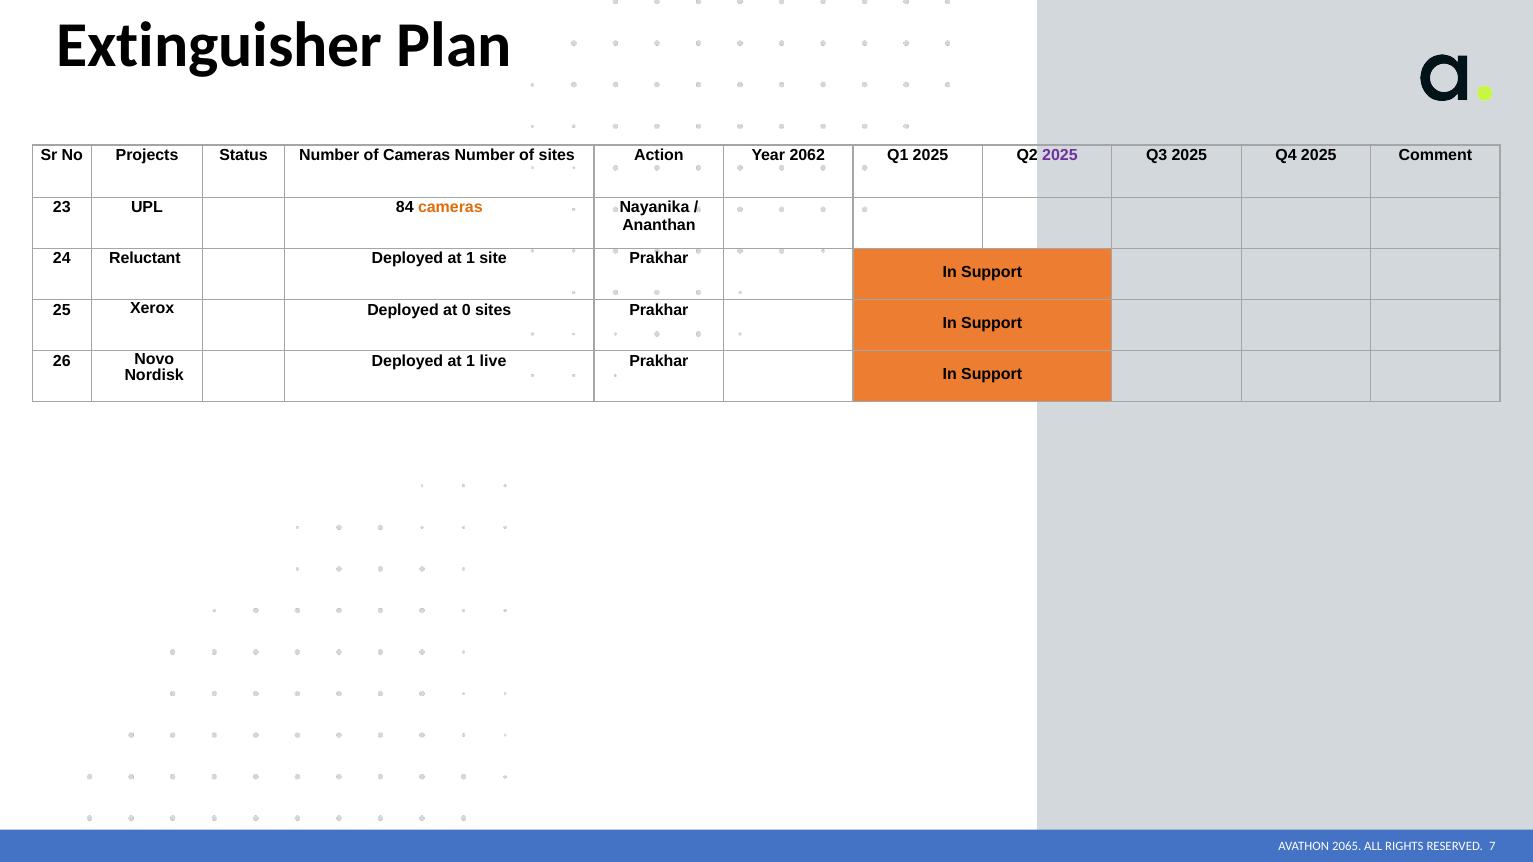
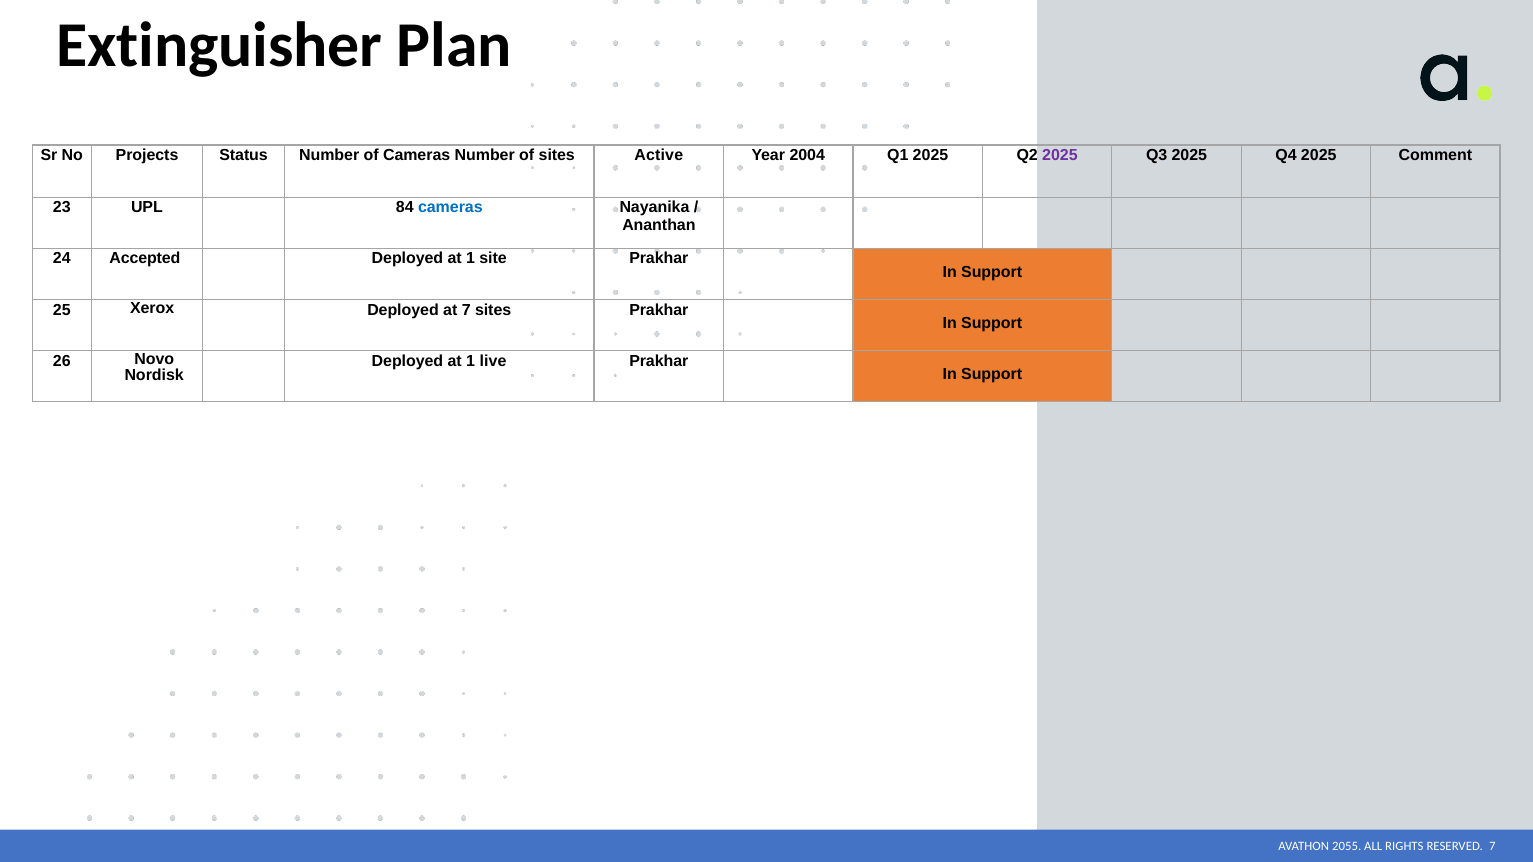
Action: Action -> Active (659, 155)
2062: 2062 -> 2004 (807, 155)
cameras colour: orange -> blue (450, 208)
Reluctant: Reluctant -> Accepted (145, 259)
at 0: 0 -> 7 (466, 310)
2065: 2065 -> 2055 (1347, 847)
